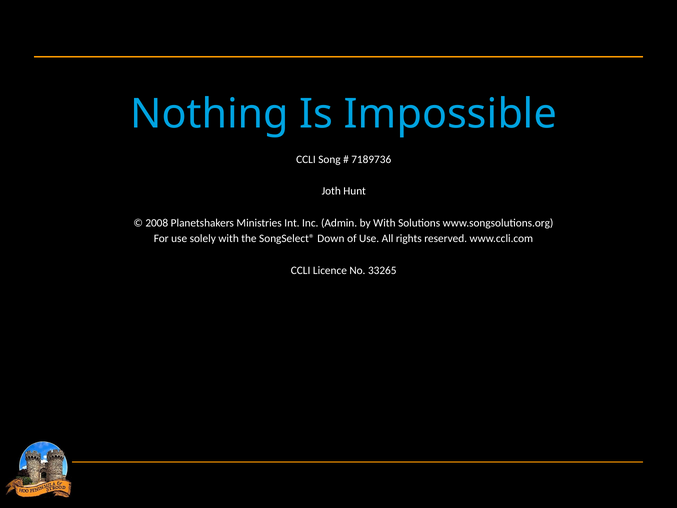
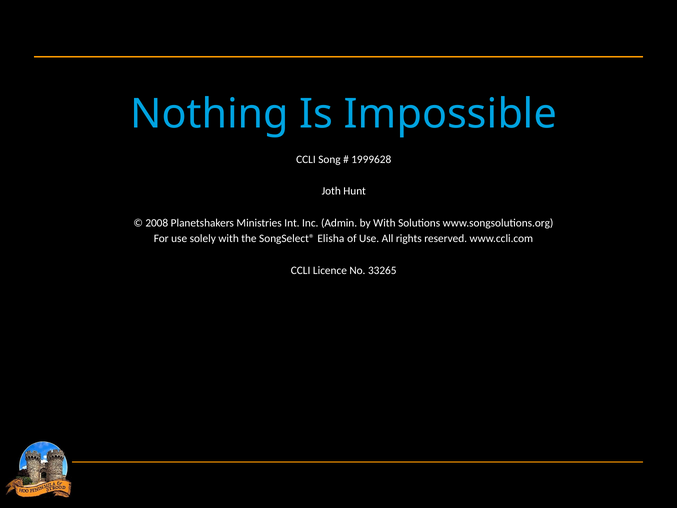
7189736: 7189736 -> 1999628 (371, 160)
Down: Down -> Elisha (331, 239)
